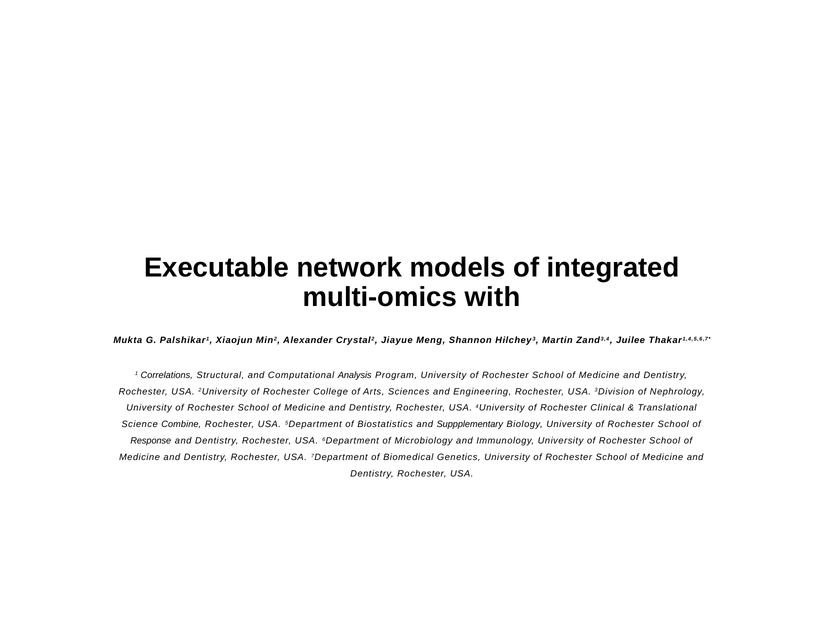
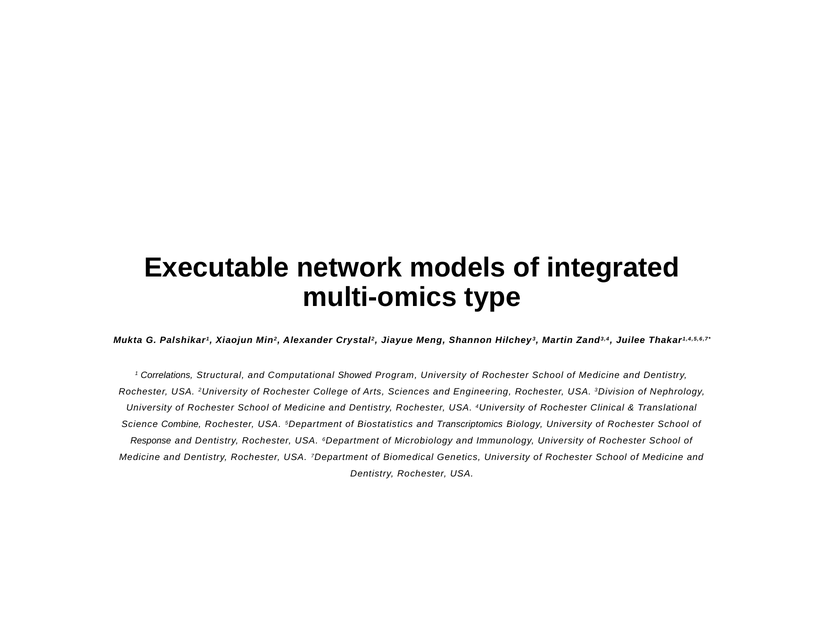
with: with -> type (493, 297)
Analysis: Analysis -> Showed (355, 375)
Suppplementary: Suppplementary -> Transcriptomics (470, 424)
